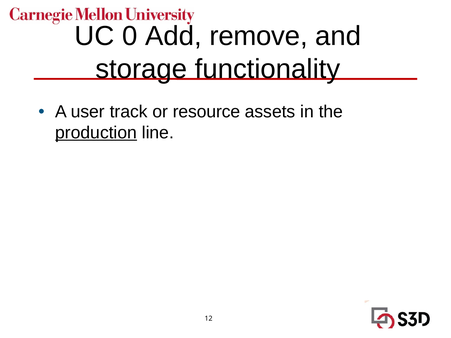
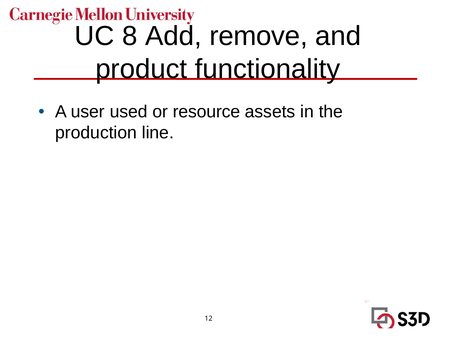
0: 0 -> 8 (130, 36)
storage: storage -> product (141, 69)
track: track -> used (129, 112)
production underline: present -> none (96, 133)
